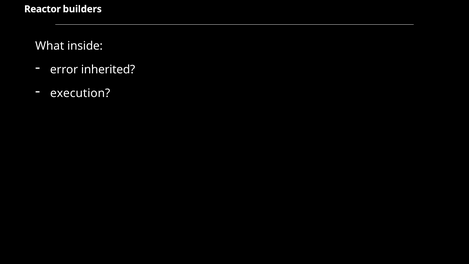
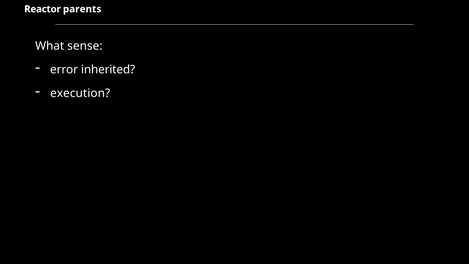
builders: builders -> parents (82, 9)
inside: inside -> sense (85, 46)
